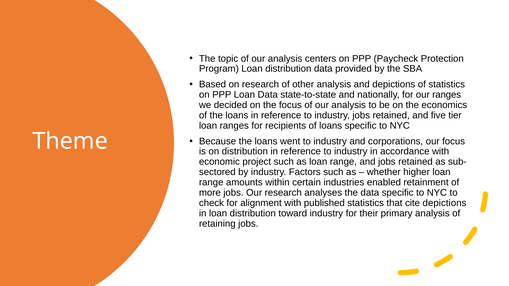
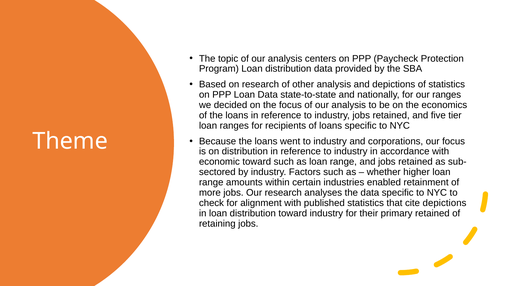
economic project: project -> toward (257, 162)
primary analysis: analysis -> retained (432, 214)
